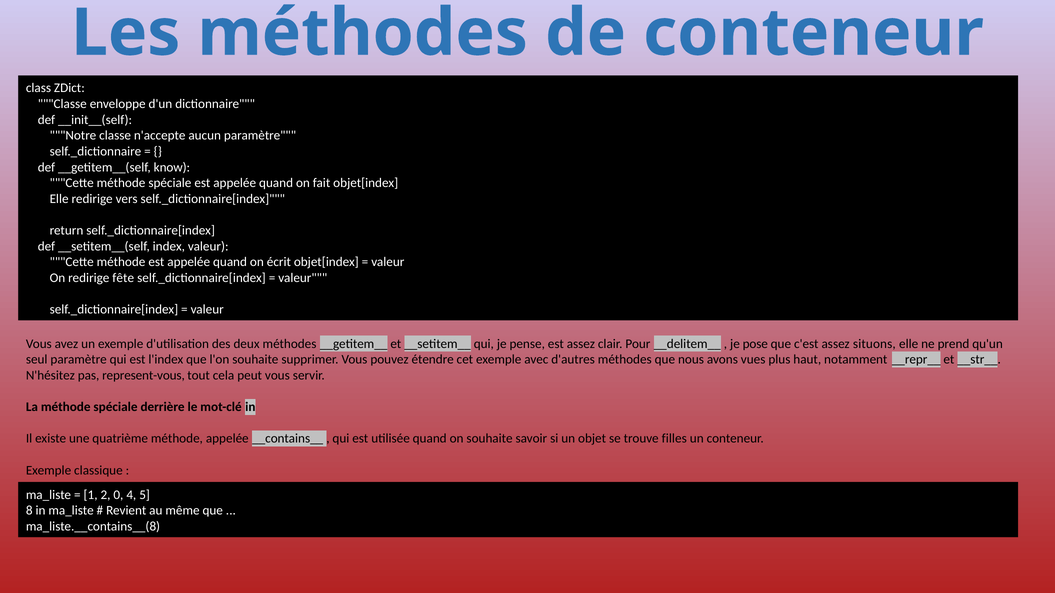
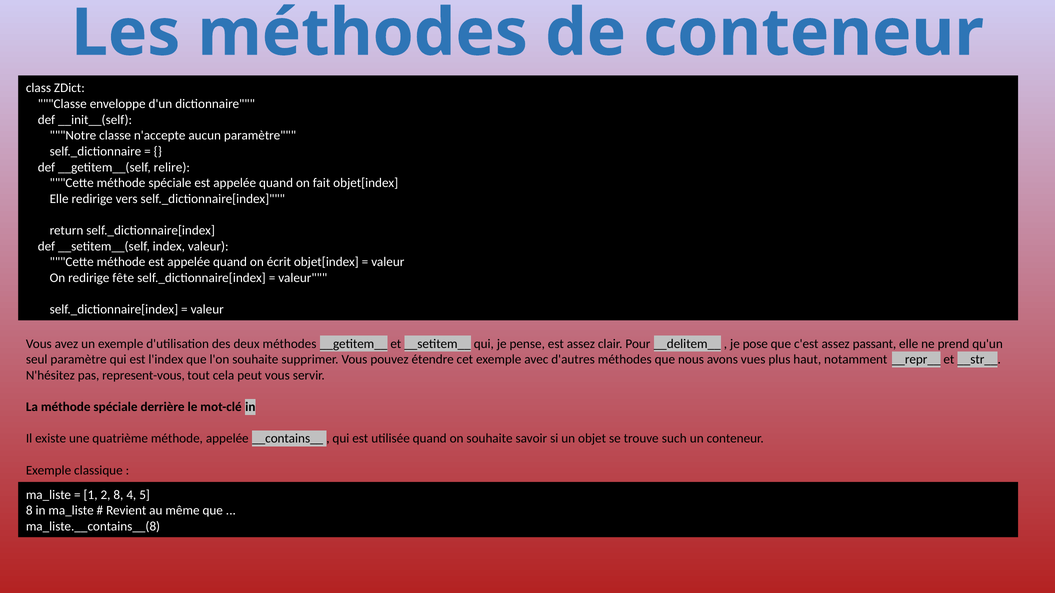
know: know -> relire (172, 167)
situons: situons -> passant (874, 344)
filles: filles -> such (674, 439)
2 0: 0 -> 8 (118, 495)
